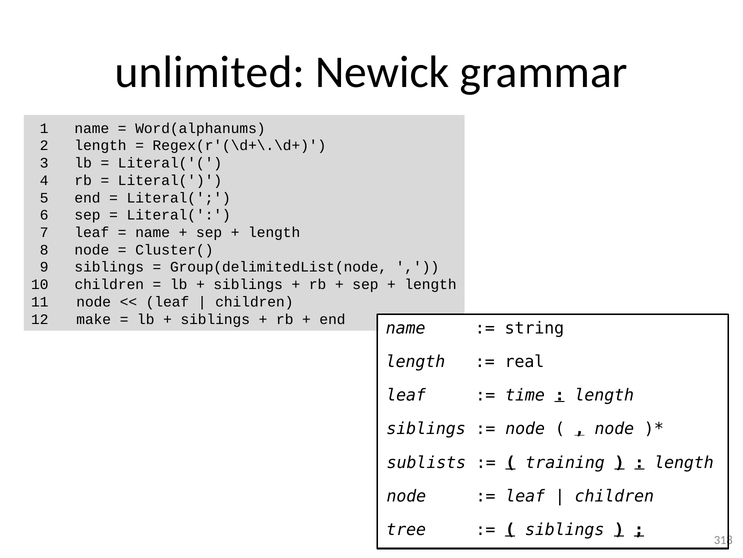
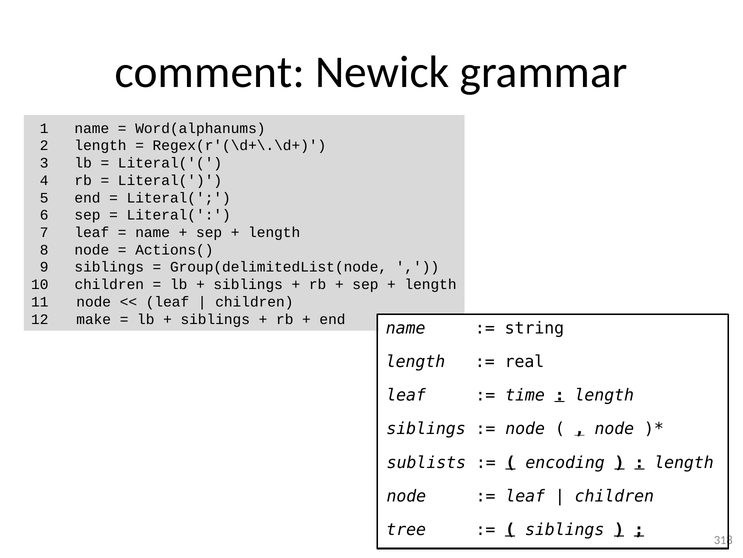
unlimited: unlimited -> comment (210, 72)
Cluster(: Cluster( -> Actions( (174, 250)
training: training -> encoding (565, 462)
